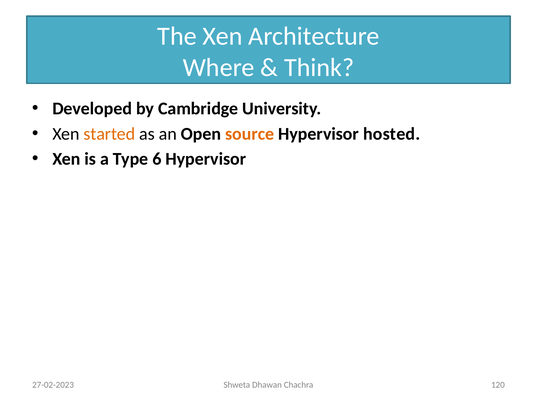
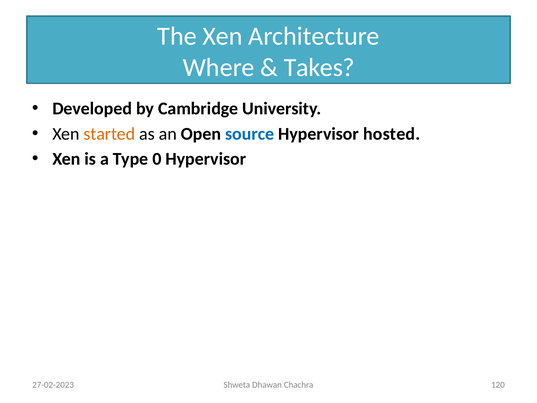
Think: Think -> Takes (319, 68)
source colour: orange -> blue (250, 134)
6: 6 -> 0 (157, 159)
